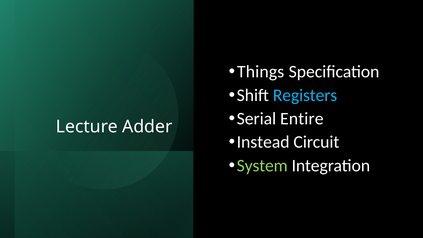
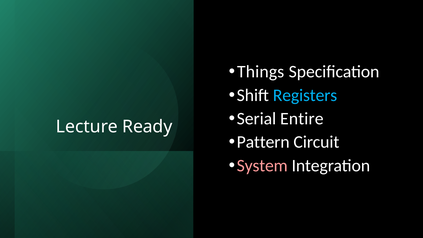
Adder: Adder -> Ready (147, 127)
Instead: Instead -> Pattern (263, 142)
System colour: light green -> pink (262, 165)
